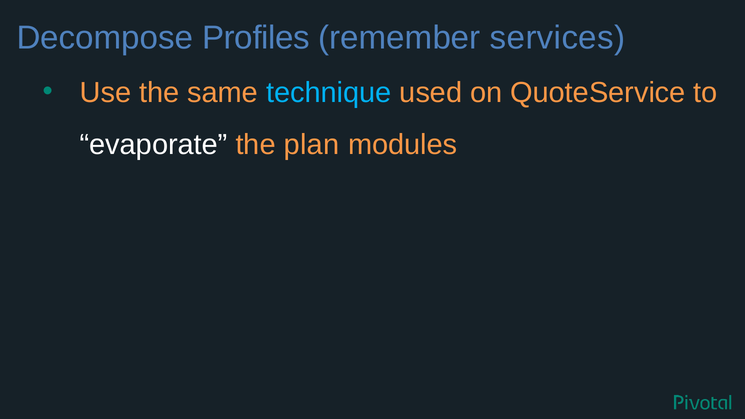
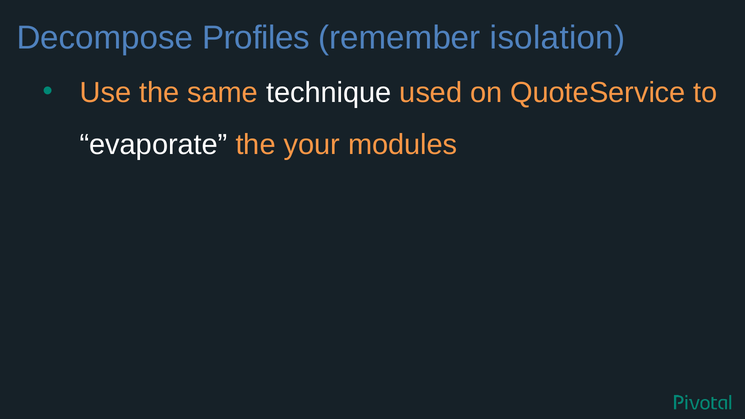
services: services -> isolation (558, 38)
technique colour: light blue -> white (329, 93)
plan: plan -> your (312, 145)
